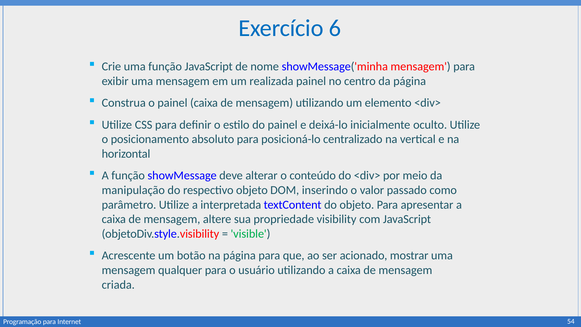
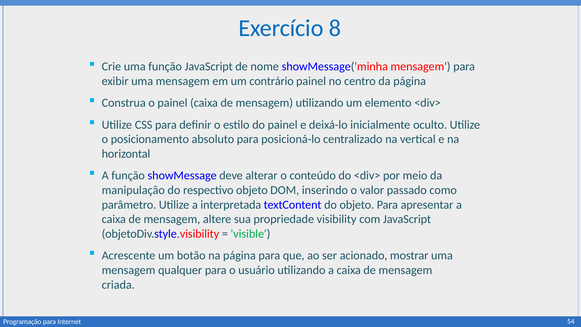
6: 6 -> 8 (335, 28)
realizada: realizada -> contrário (272, 81)
